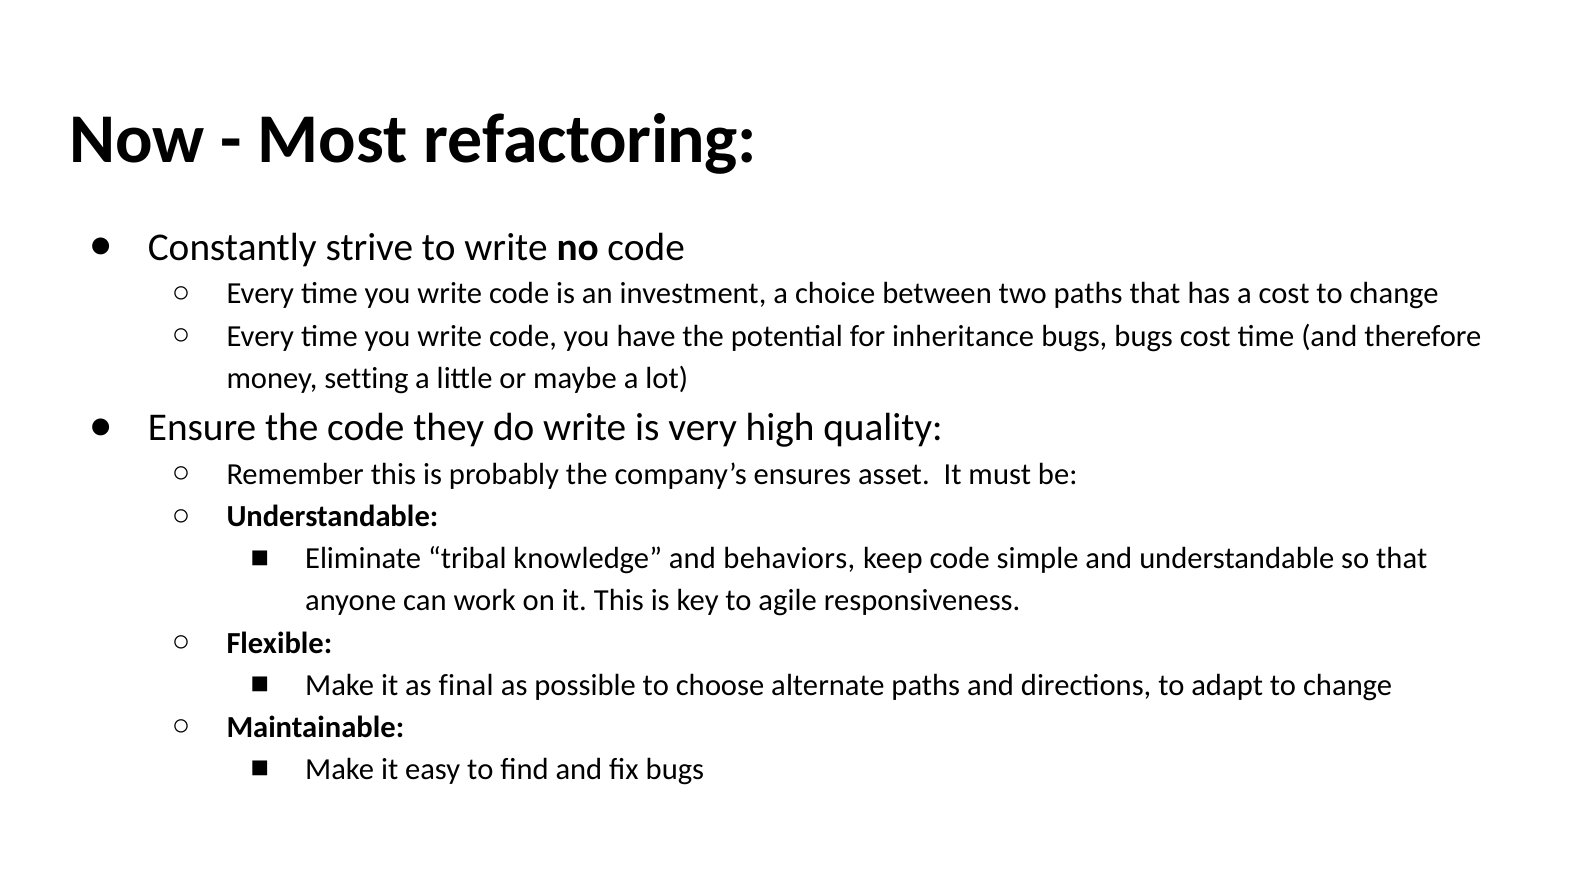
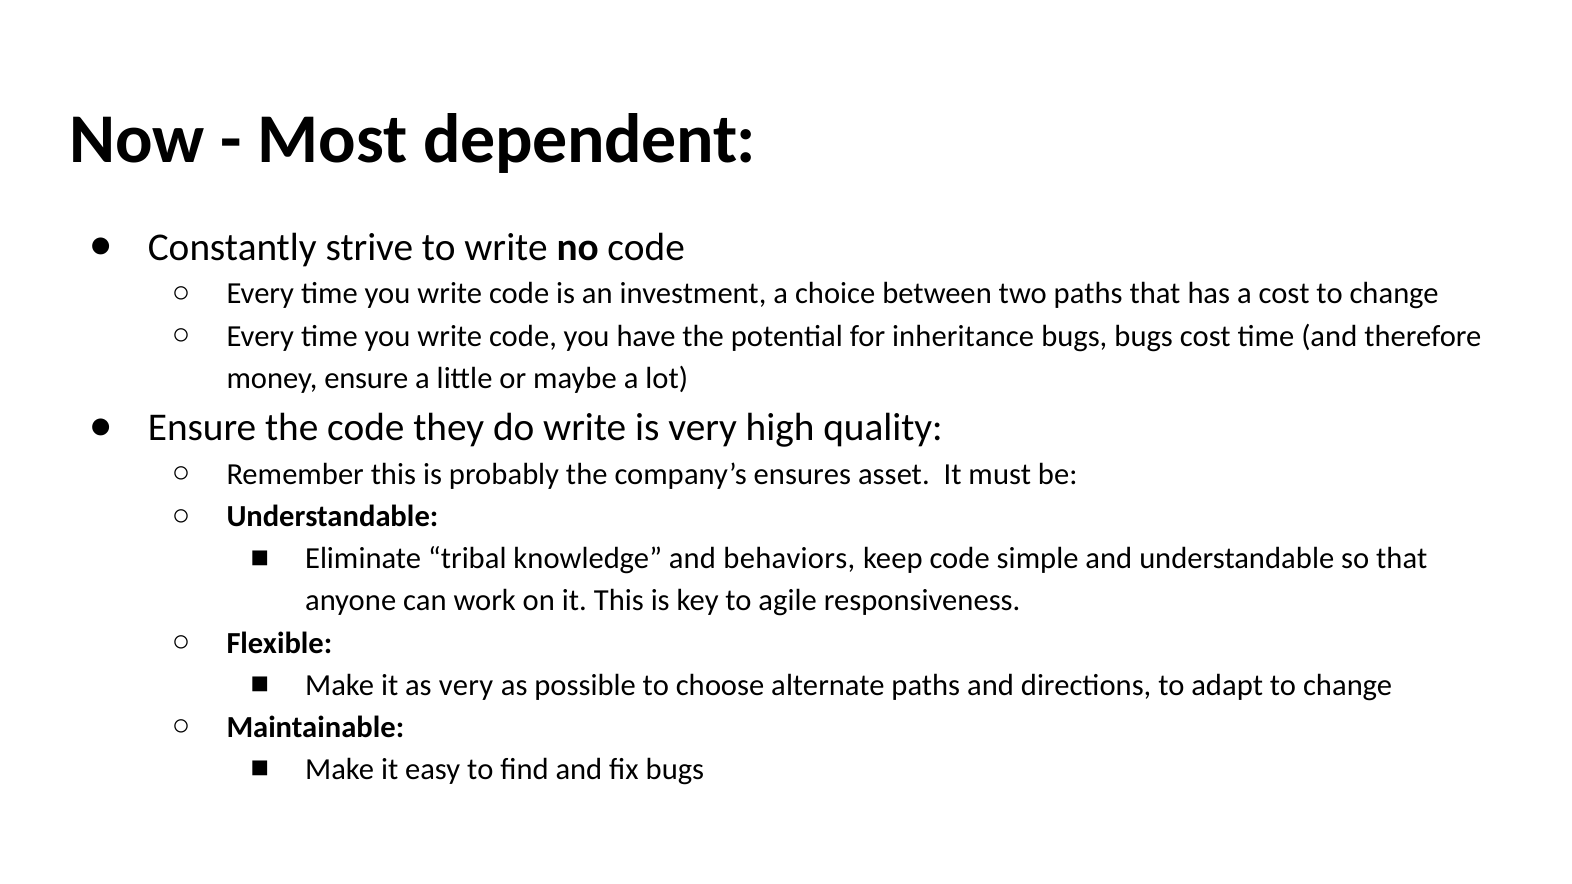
refactoring: refactoring -> dependent (590, 139)
money setting: setting -> ensure (366, 378)
as final: final -> very (466, 685)
